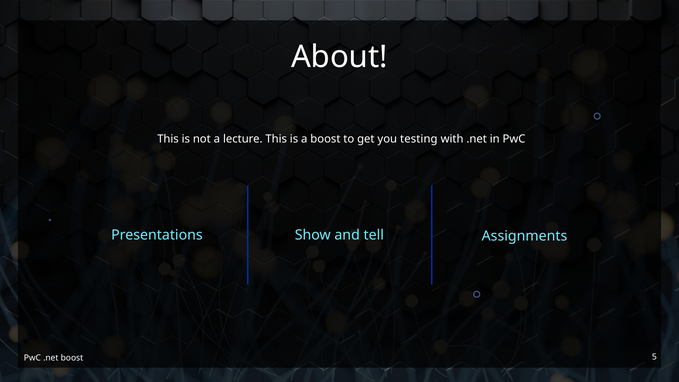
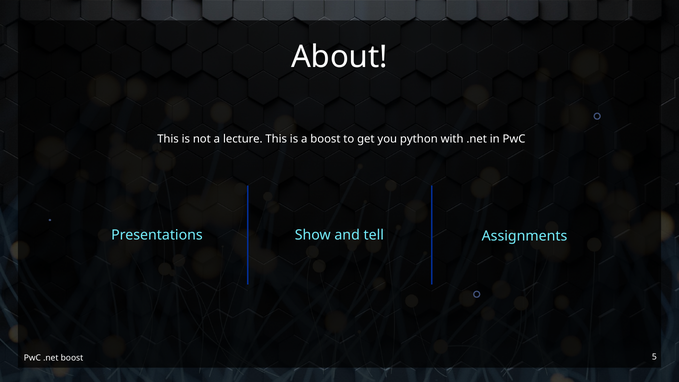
testing: testing -> python (419, 139)
